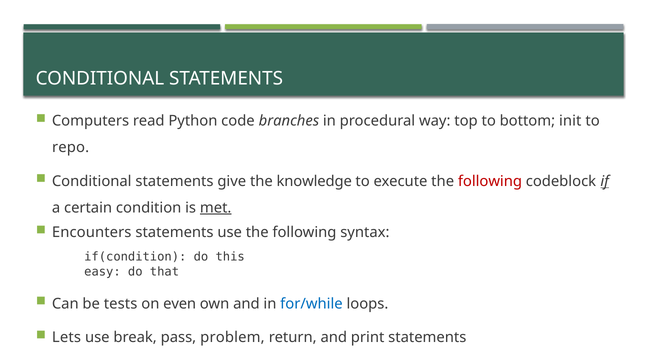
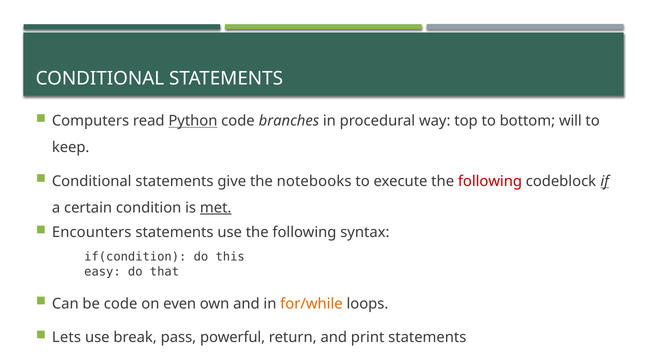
Python underline: none -> present (193, 121)
init: init -> will (570, 121)
repo: repo -> keep (71, 147)
knowledge: knowledge -> notebooks (314, 181)
be tests: tests -> code (121, 304)
for/while colour: blue -> orange (311, 304)
problem: problem -> powerful (233, 337)
